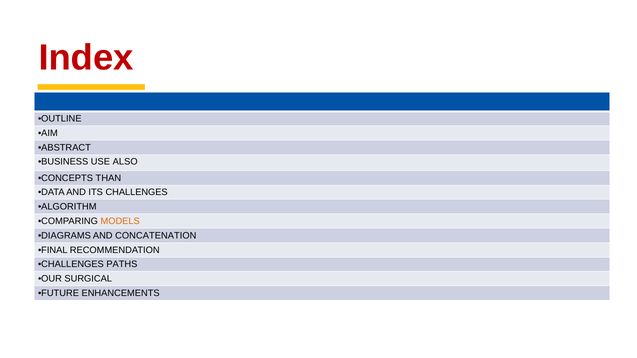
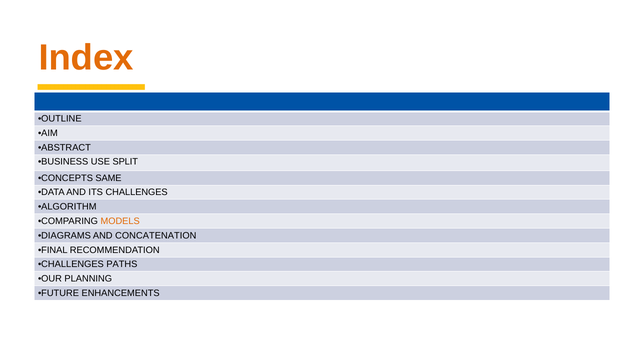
Index colour: red -> orange (86, 58)
ALSO: ALSO -> SPLIT (125, 162)
THAN: THAN -> SAME (108, 178)
SURGICAL: SURGICAL -> PLANNING (88, 279)
